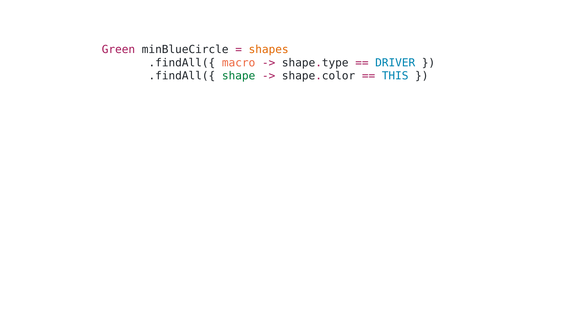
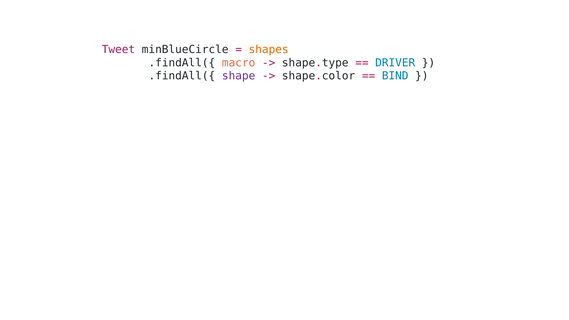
Green: Green -> Tweet (118, 49)
shape colour: green -> purple (239, 76)
THIS: THIS -> BIND (395, 76)
